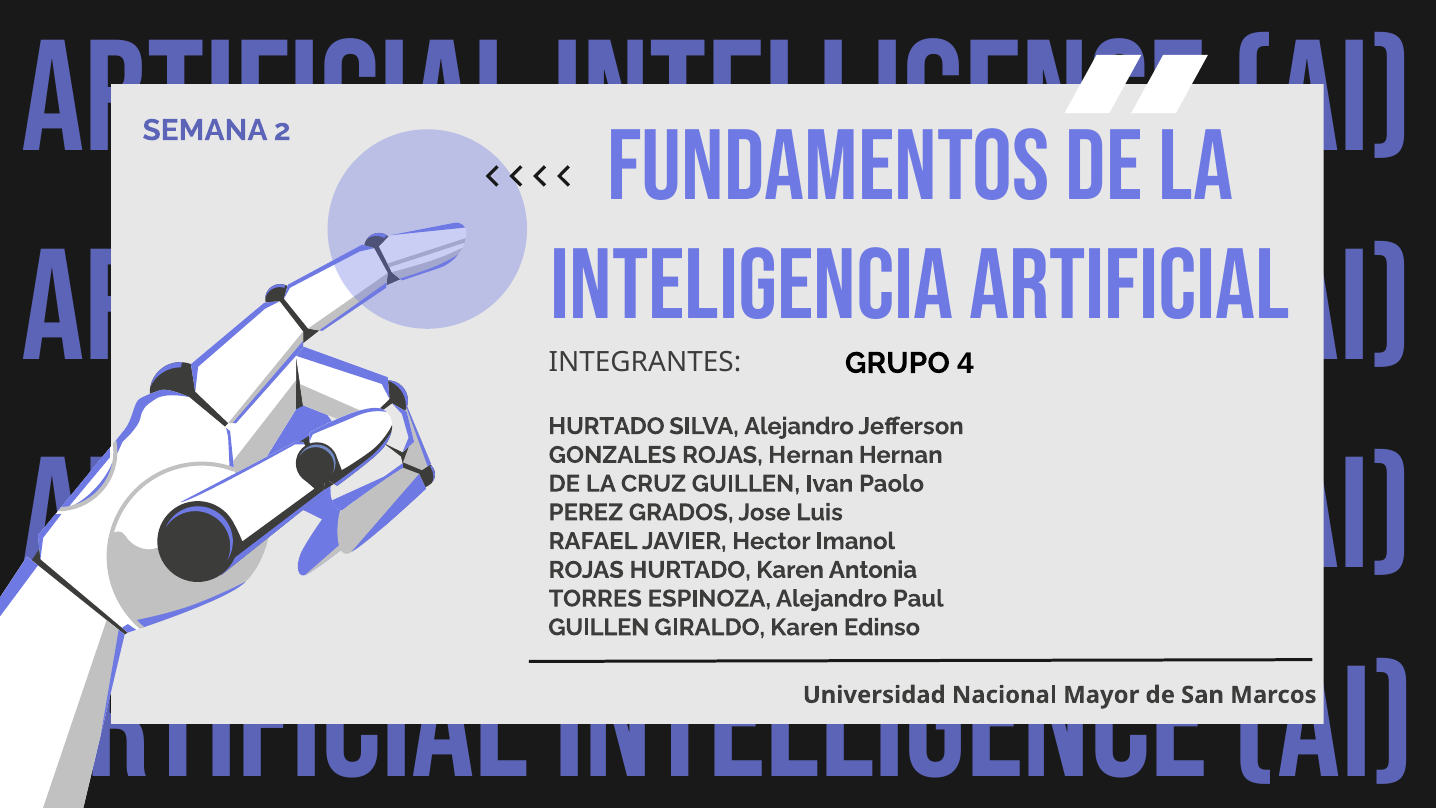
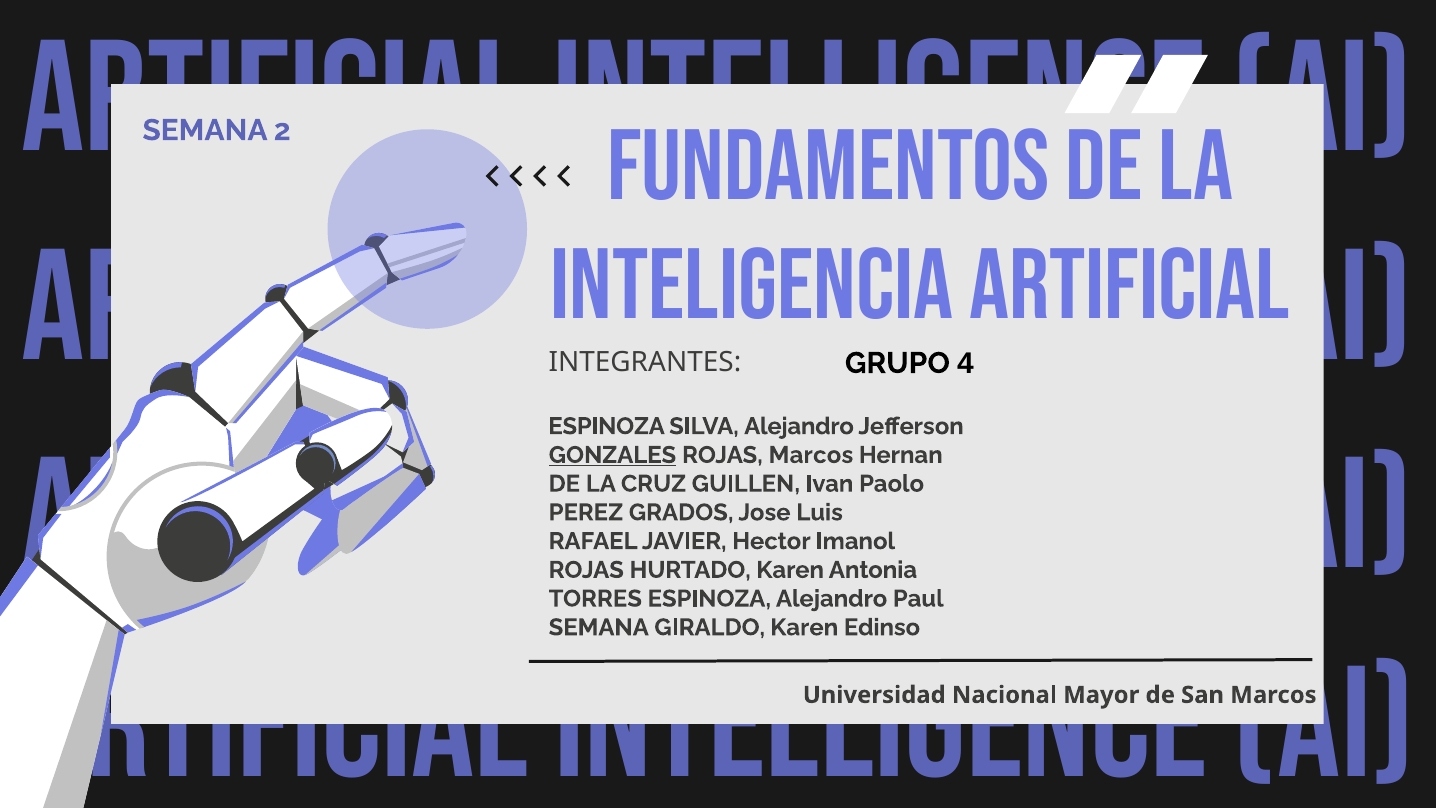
HURTADO: HURTADO -> ESPINOZA (607, 426)
GONZALES underline: none -> present (612, 455)
ROJAS Hernan: Hernan -> Marcos (811, 455)
GUILLEN: GUILLEN -> SEMANA (599, 627)
